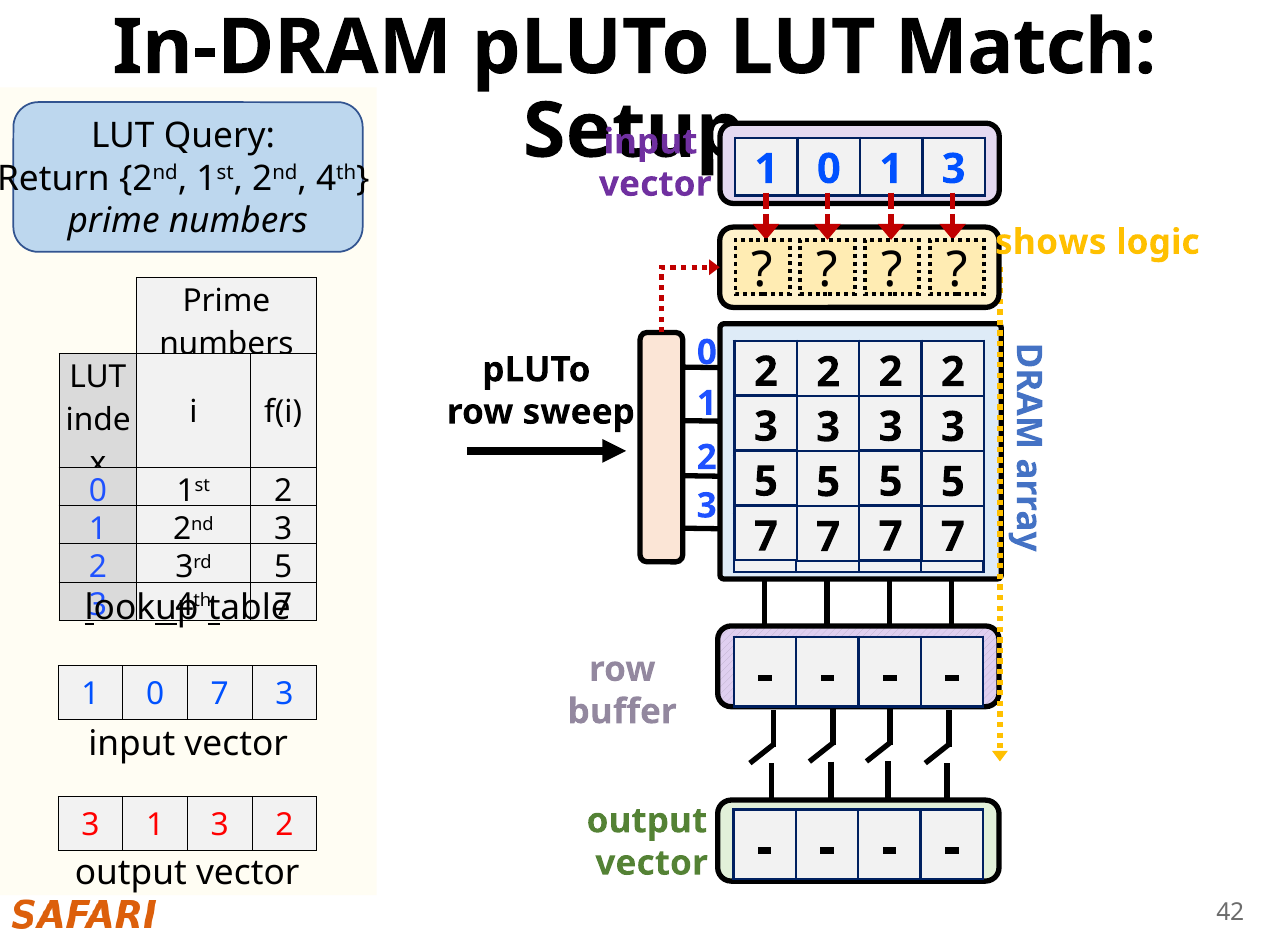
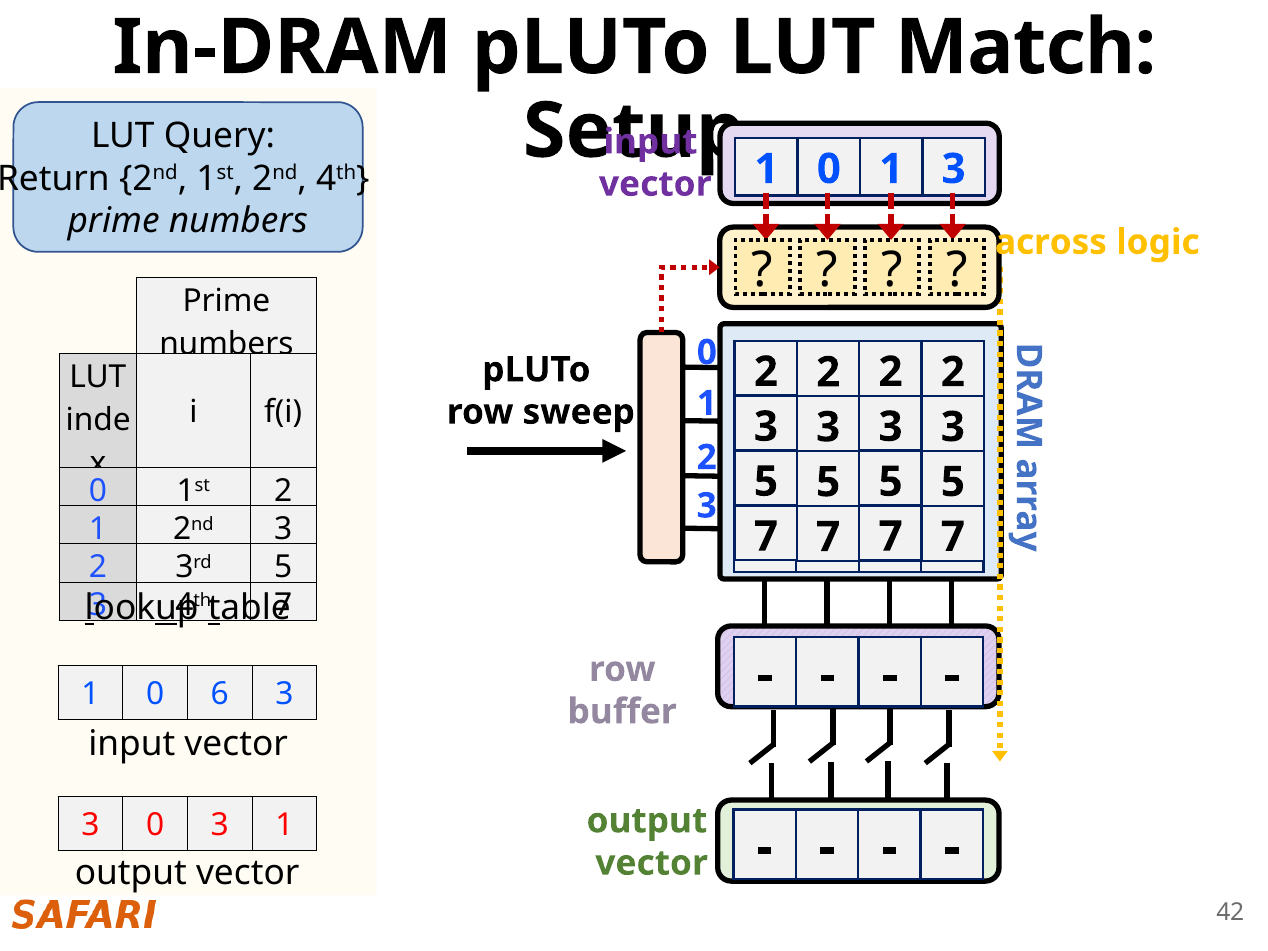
shows: shows -> across (1051, 242)
0 7: 7 -> 6 (220, 694)
3 1: 1 -> 0 (155, 825)
2: 2 -> 1 (284, 825)
